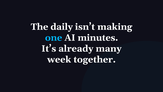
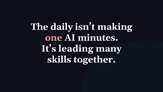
one colour: light blue -> pink (54, 38)
already: already -> leading (76, 48)
week: week -> skills (59, 59)
